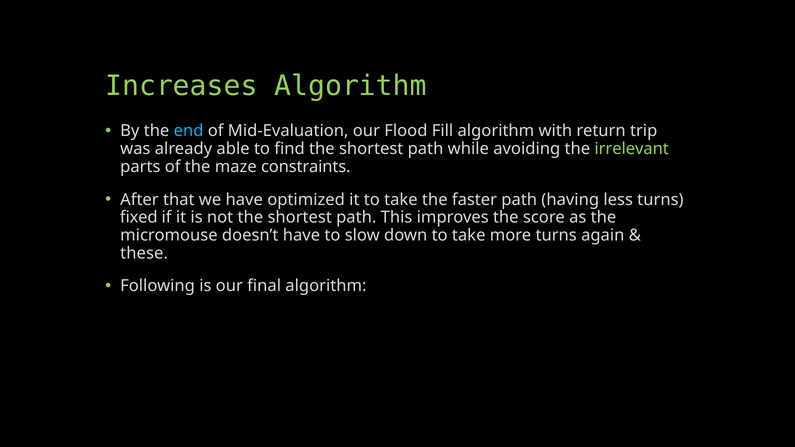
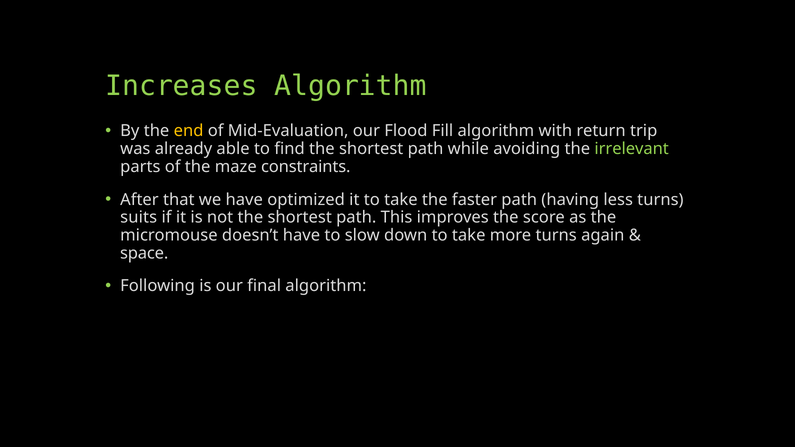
end colour: light blue -> yellow (189, 131)
fixed: fixed -> suits (139, 218)
these: these -> space (144, 253)
